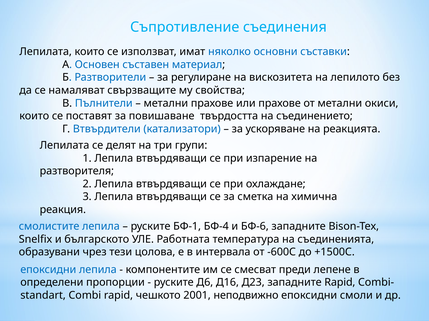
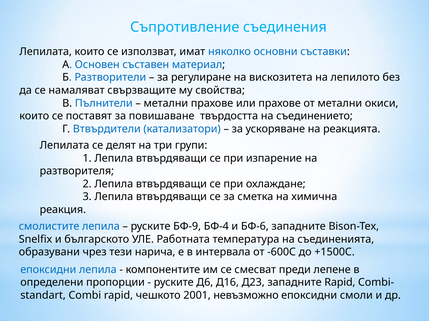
БФ-1: БФ-1 -> БФ-9 (187, 227)
цолова: цолова -> нарича (155, 253)
неподвижно: неподвижно -> невъзможно (246, 296)
